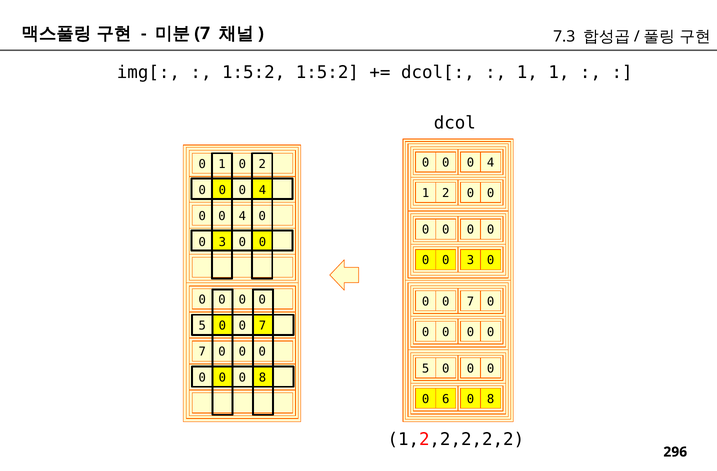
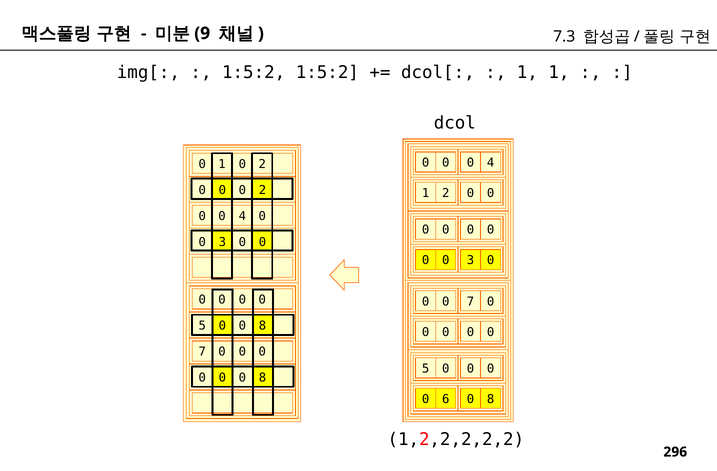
7: 7 -> 9 (202, 33)
4: 4 -> 2 (263, 190)
5 0 0 7: 7 -> 8 (263, 326)
